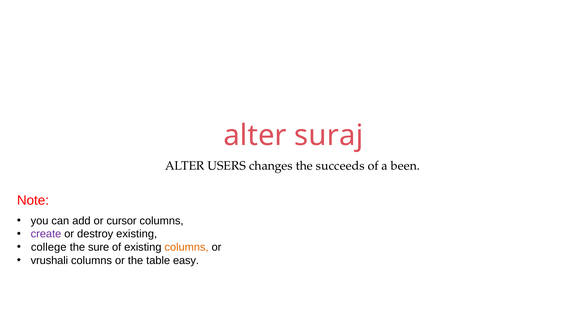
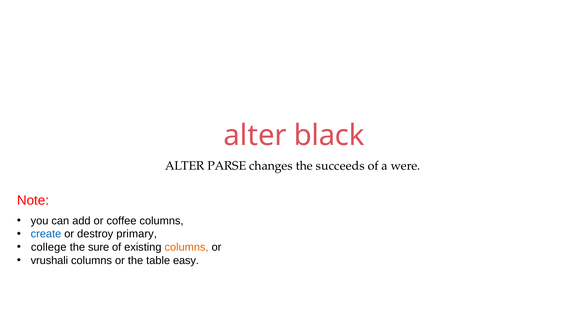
suraj: suraj -> black (329, 136)
USERS: USERS -> PARSE (227, 166)
been: been -> were (406, 166)
cursor: cursor -> coffee (121, 221)
create colour: purple -> blue (46, 234)
destroy existing: existing -> primary (137, 234)
